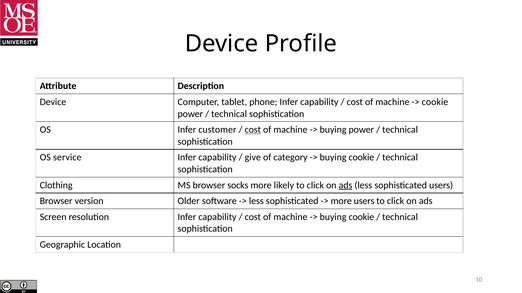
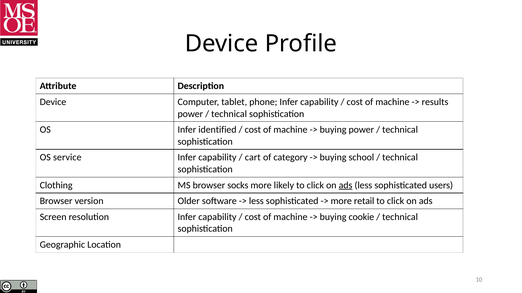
cookie: cookie -> results (435, 102)
customer: customer -> identified (217, 130)
cost underline: present -> none (253, 130)
give: give -> cart (253, 158)
cookie: cookie -> school (361, 158)
more users: users -> retail (364, 201)
